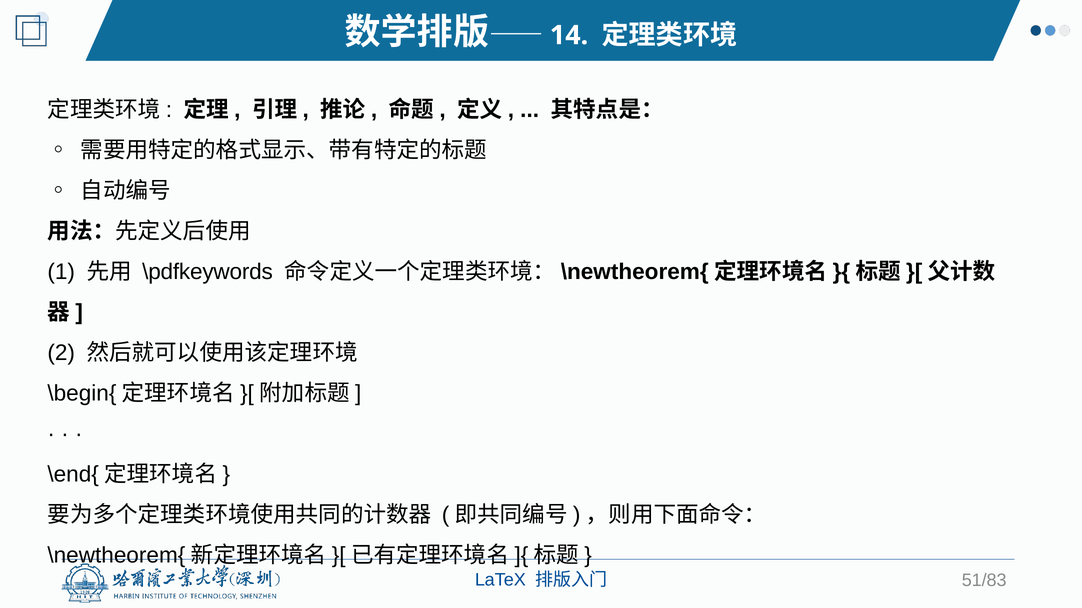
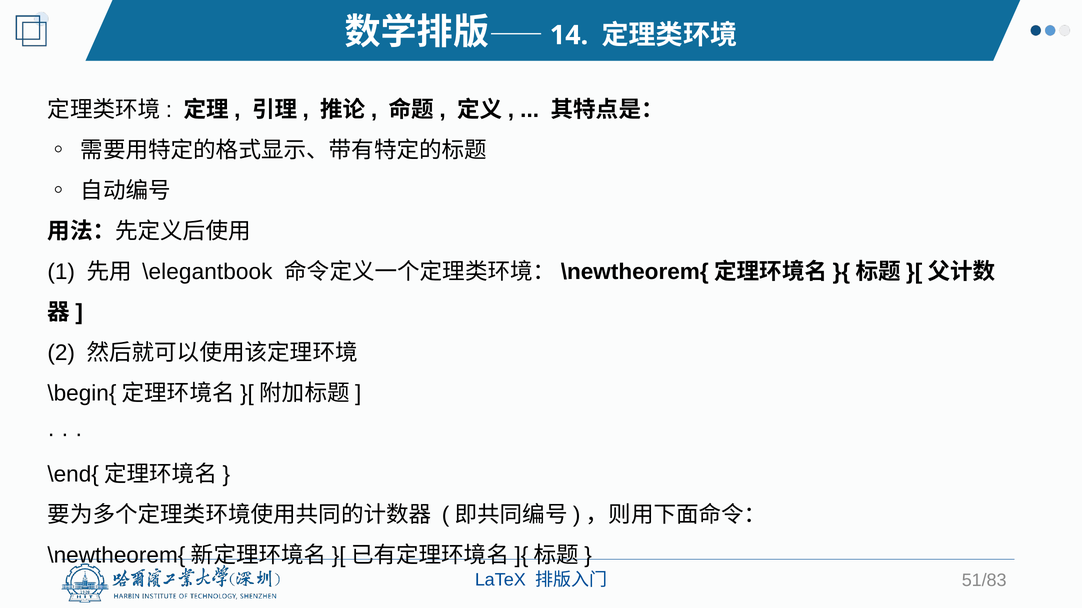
\pdfkeywords: \pdfkeywords -> \elegantbook (207, 272)
